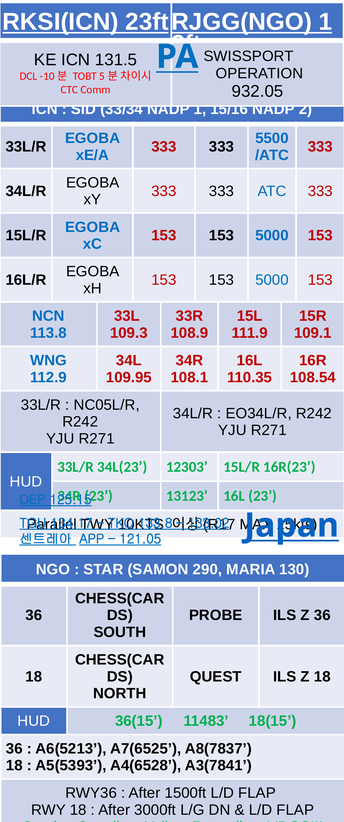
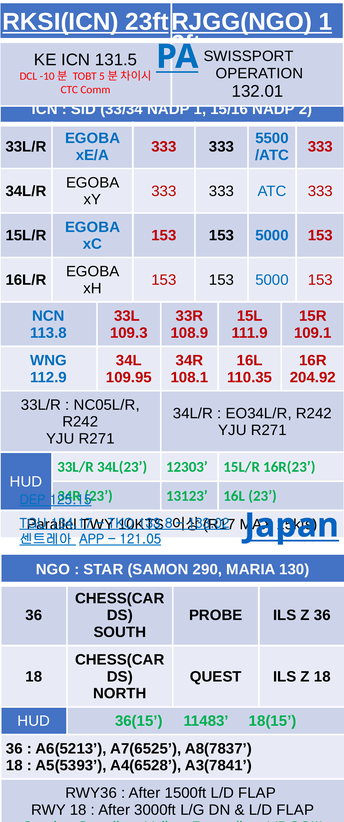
932.05: 932.05 -> 132.01 (258, 92)
108.54: 108.54 -> 204.92 (313, 378)
